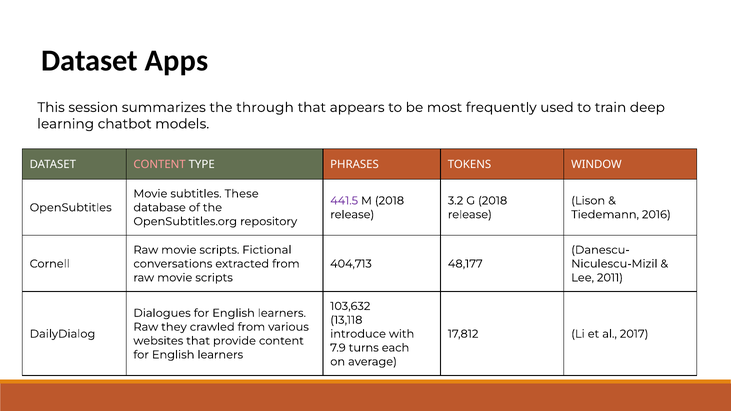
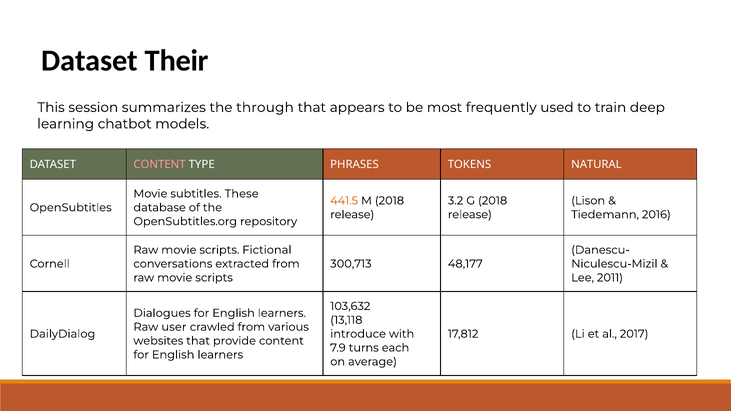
Apps: Apps -> Their (177, 61)
WINDOW: WINDOW -> NATURAL (596, 165)
441.5 colour: purple -> orange (344, 201)
404,713: 404,713 -> 300,713 (351, 264)
they: they -> user (174, 327)
